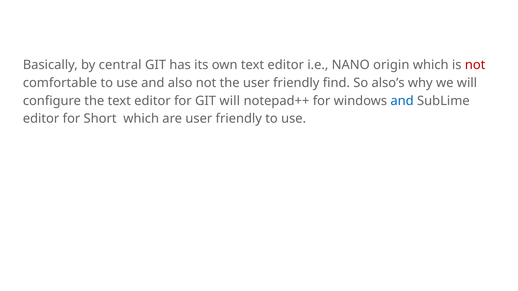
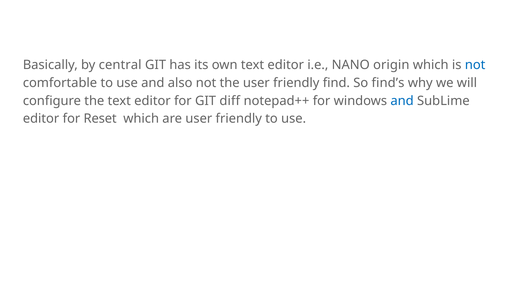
not colour: red -> blue (475, 65)
also’s: also’s -> find’s (388, 83)
GIT will: will -> diff (230, 101)
Short: Short -> Reset (100, 119)
